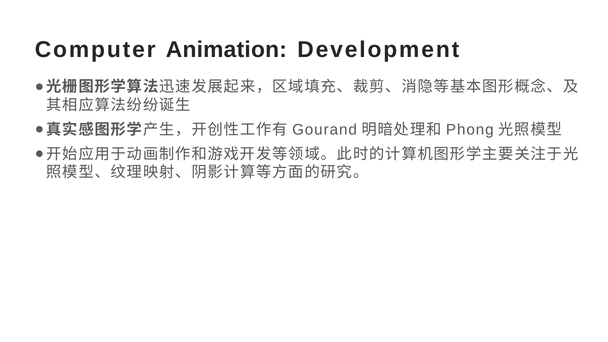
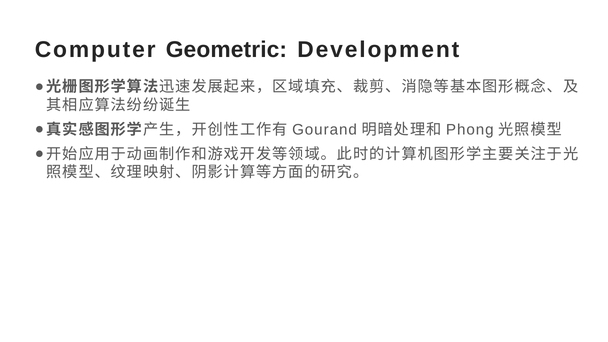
Animation: Animation -> Geometric (226, 50)
